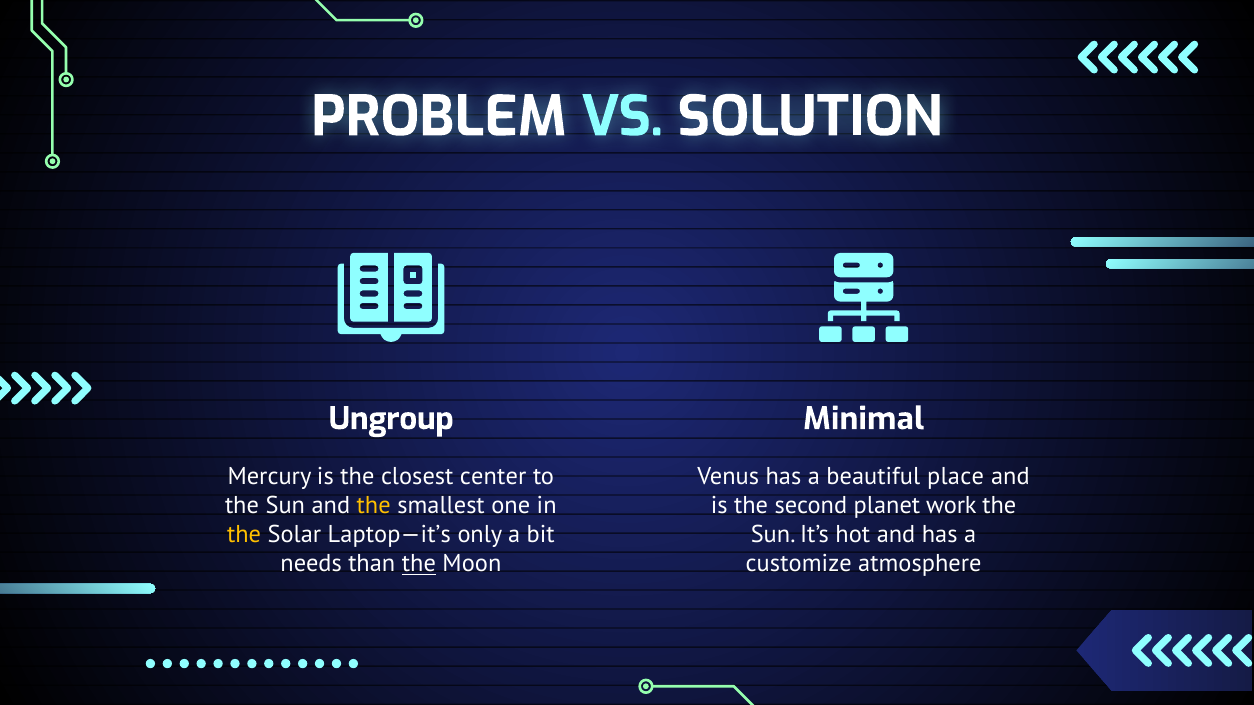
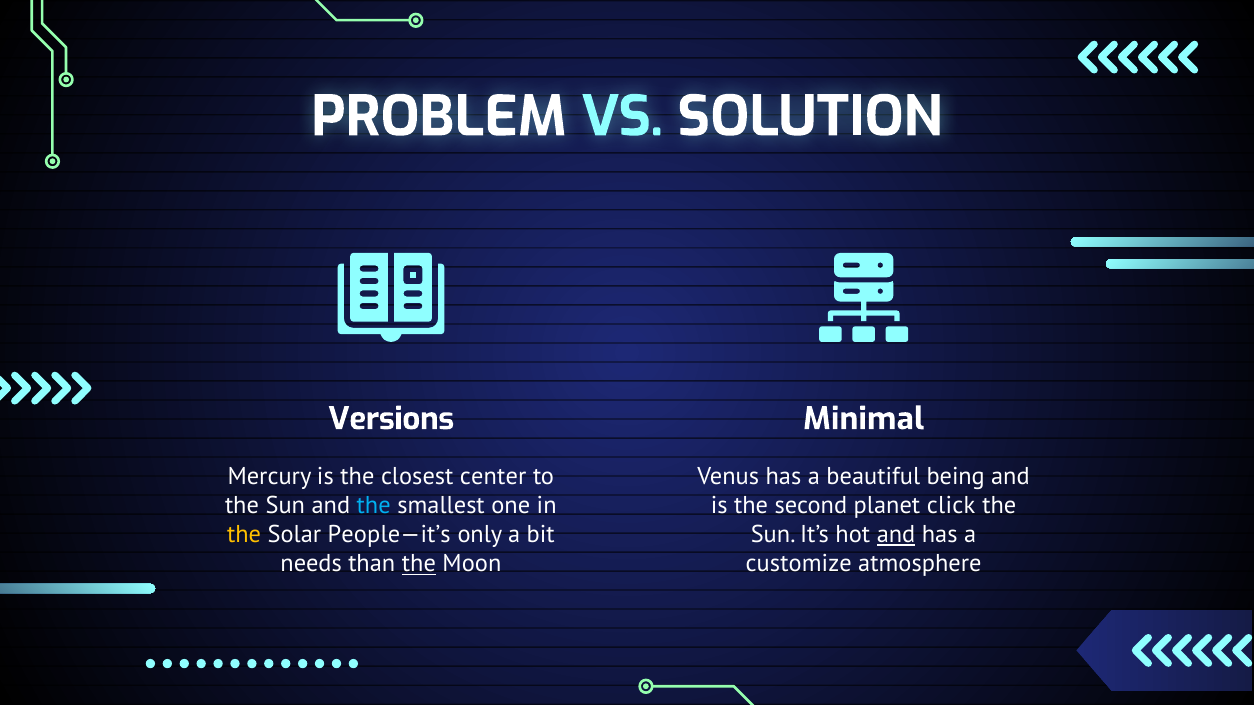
Ungroup: Ungroup -> Versions (391, 419)
place: place -> being (956, 476)
the colour: yellow -> light blue (374, 506)
work: work -> click (951, 506)
Laptop—it’s: Laptop—it’s -> People—it’s (389, 535)
and underline: none -> present (896, 535)
